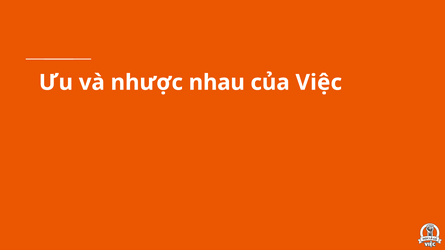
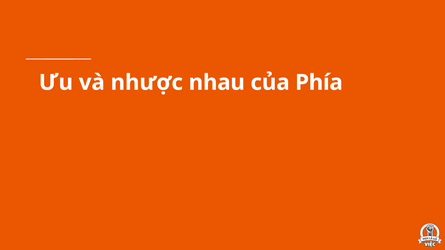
Việc: Việc -> Phía (319, 83)
